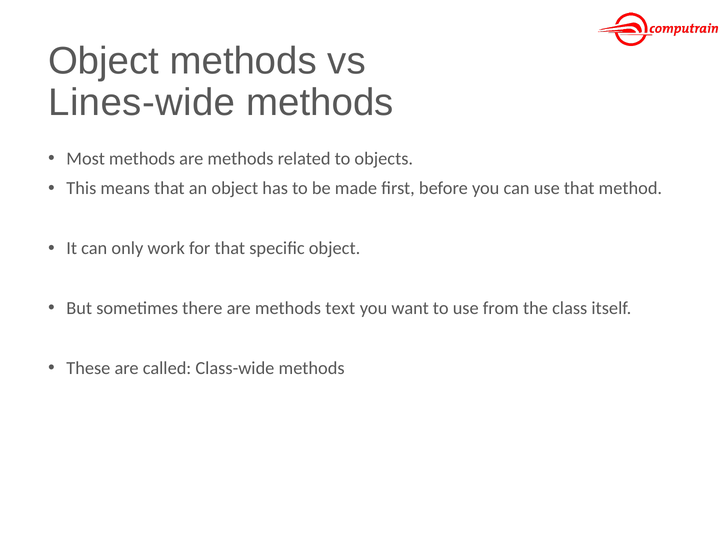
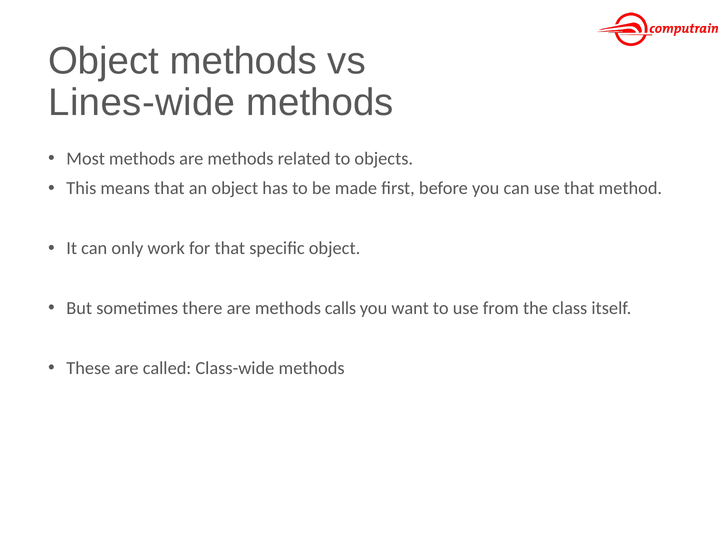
text: text -> calls (340, 308)
